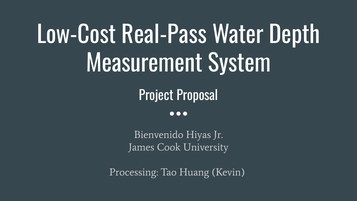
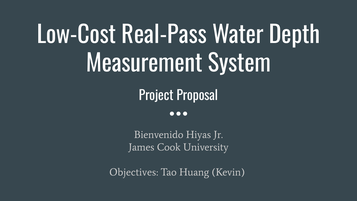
Processing: Processing -> Objectives (134, 172)
